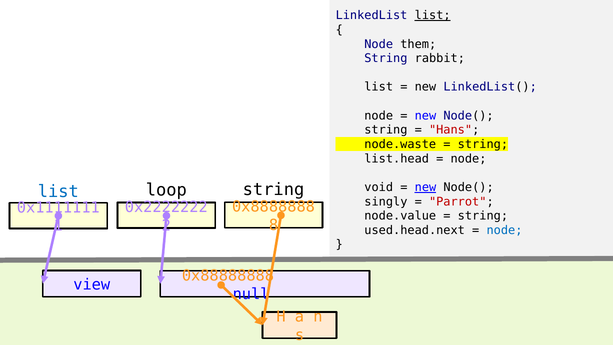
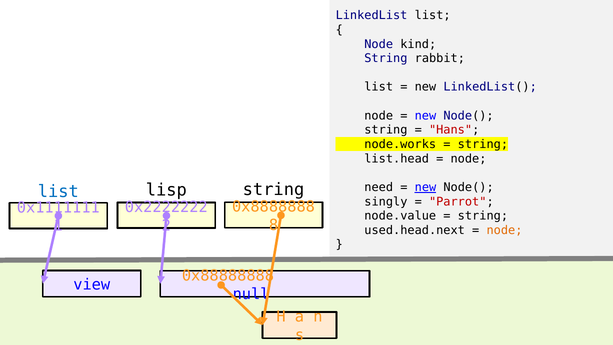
list underline: present -> none (433, 15)
them: them -> kind (418, 44)
node.waste: node.waste -> node.works (400, 144)
void: void -> need (379, 187)
loop: loop -> lisp (166, 190)
node colour: blue -> orange (504, 230)
